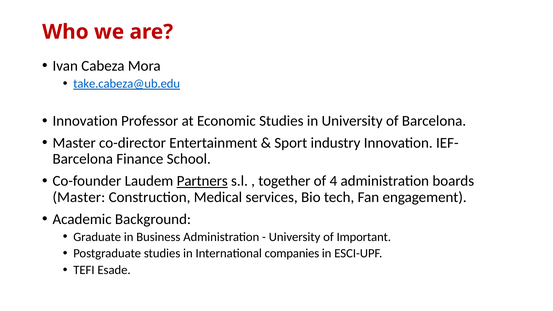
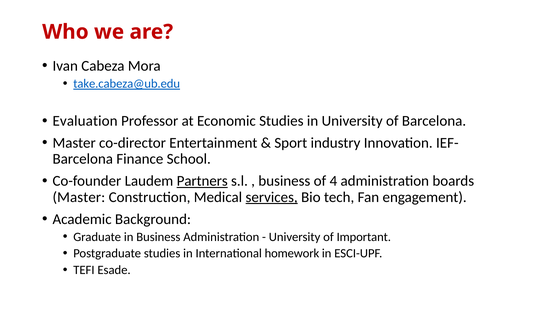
Innovation: Innovation -> Evaluation (85, 121)
together: together -> business (284, 181)
services underline: none -> present (272, 197)
companies: companies -> homework (292, 253)
